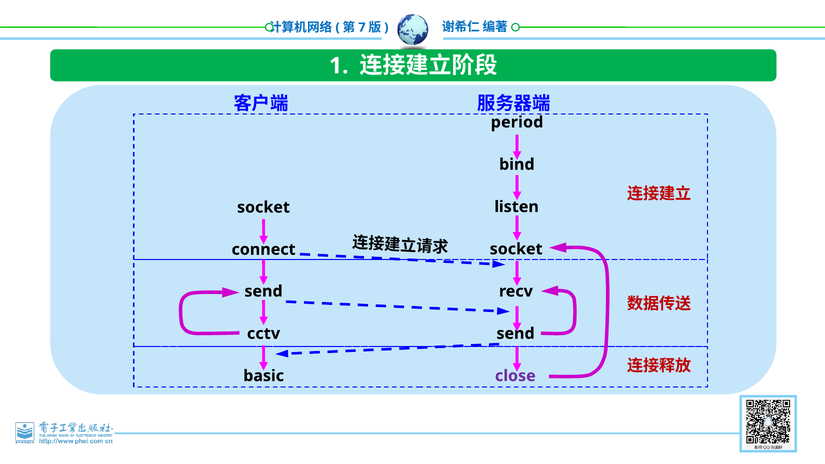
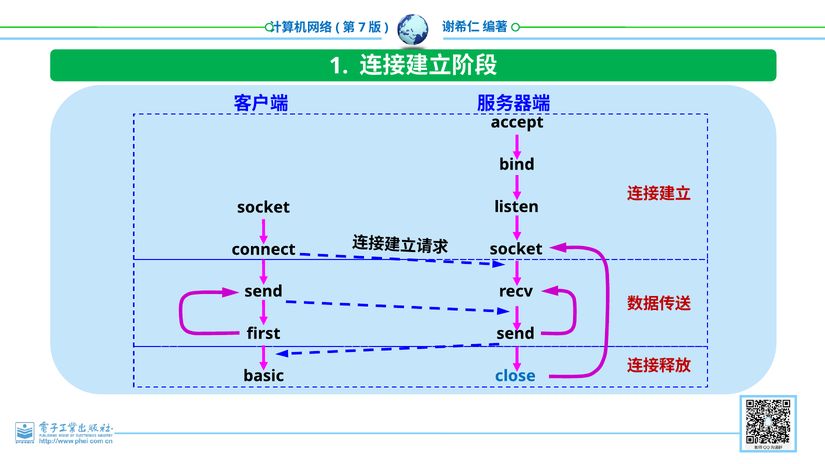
period: period -> accept (517, 122)
cctv: cctv -> first (264, 334)
close colour: purple -> blue (515, 376)
